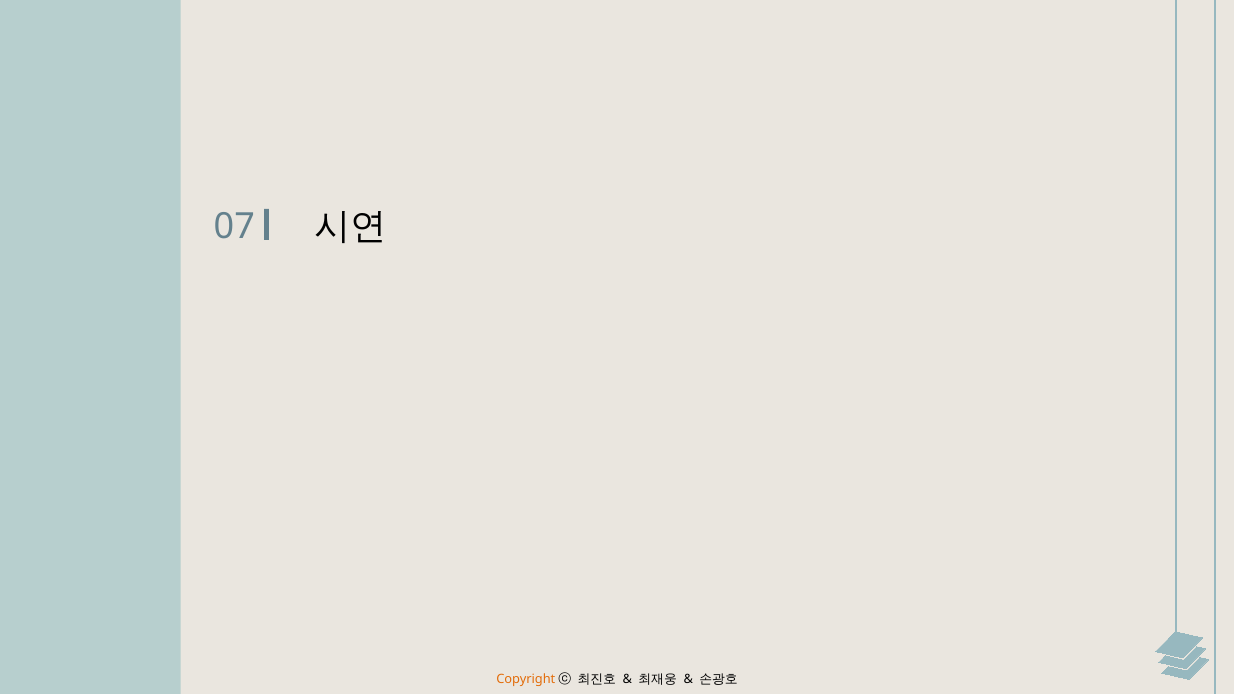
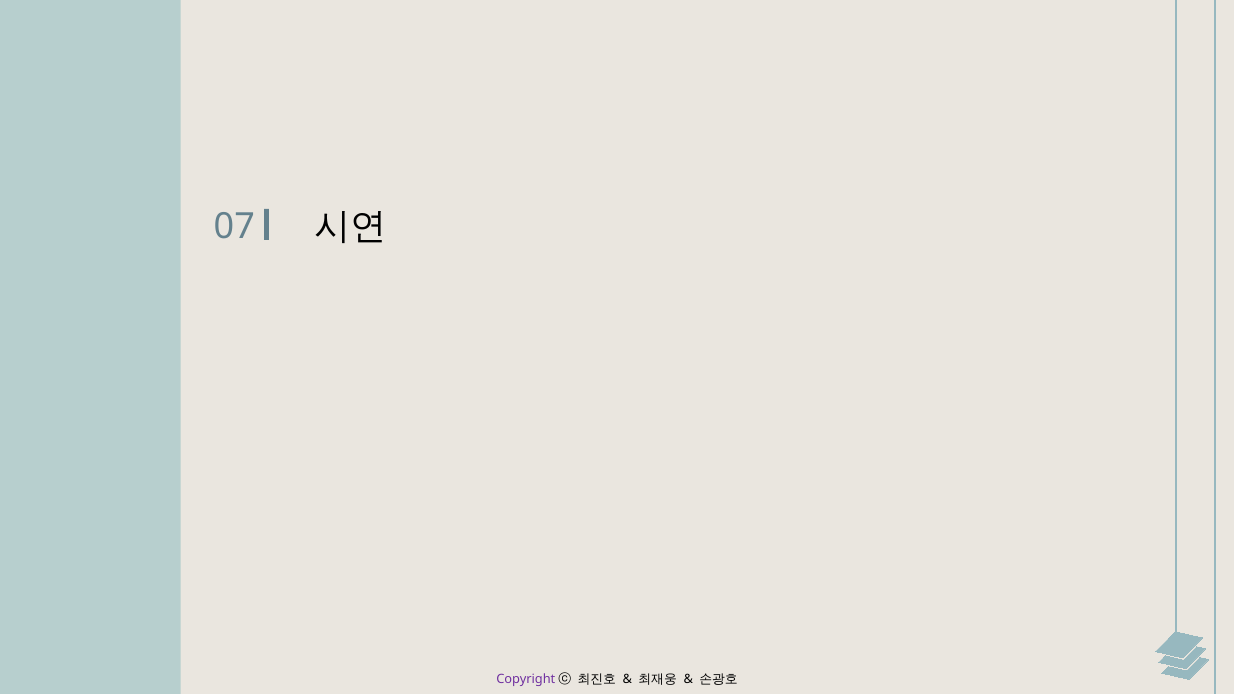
Copyright colour: orange -> purple (526, 680)
